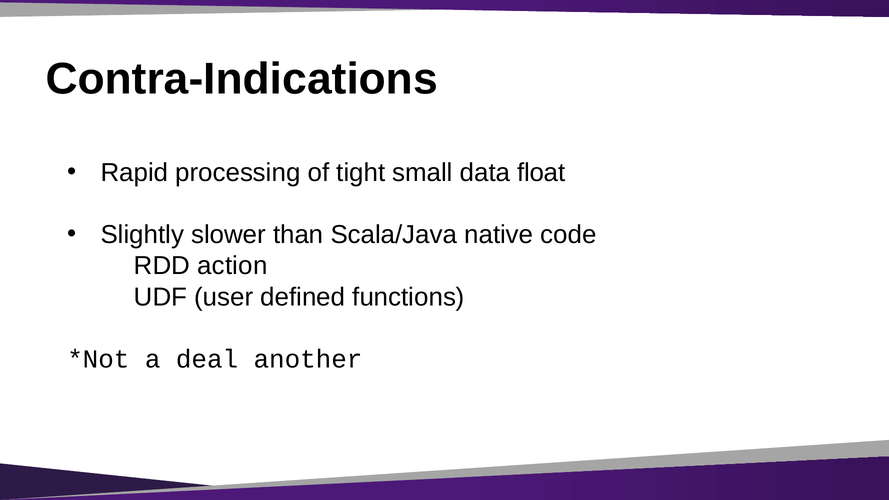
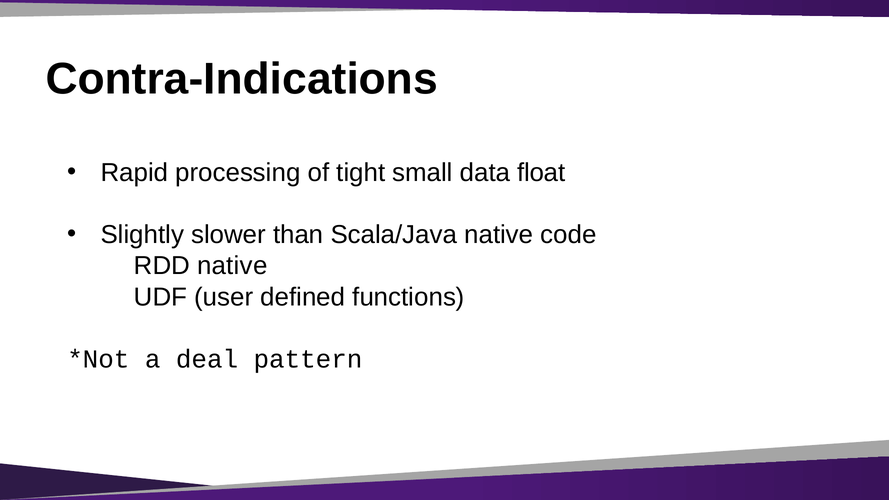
RDD action: action -> native (232, 266)
another: another -> pattern (308, 359)
